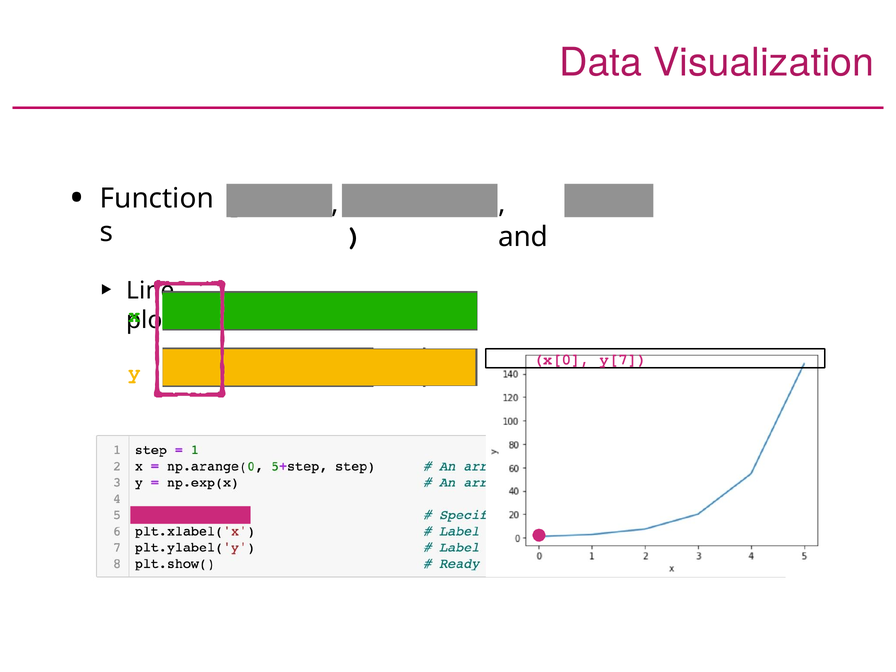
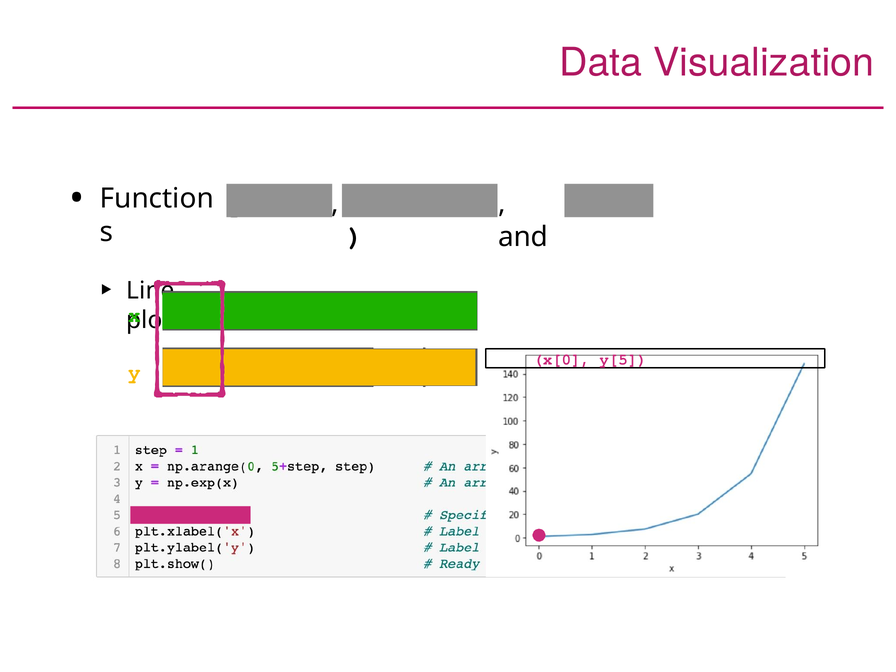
y[7: y[7 -> y[5 (623, 359)
